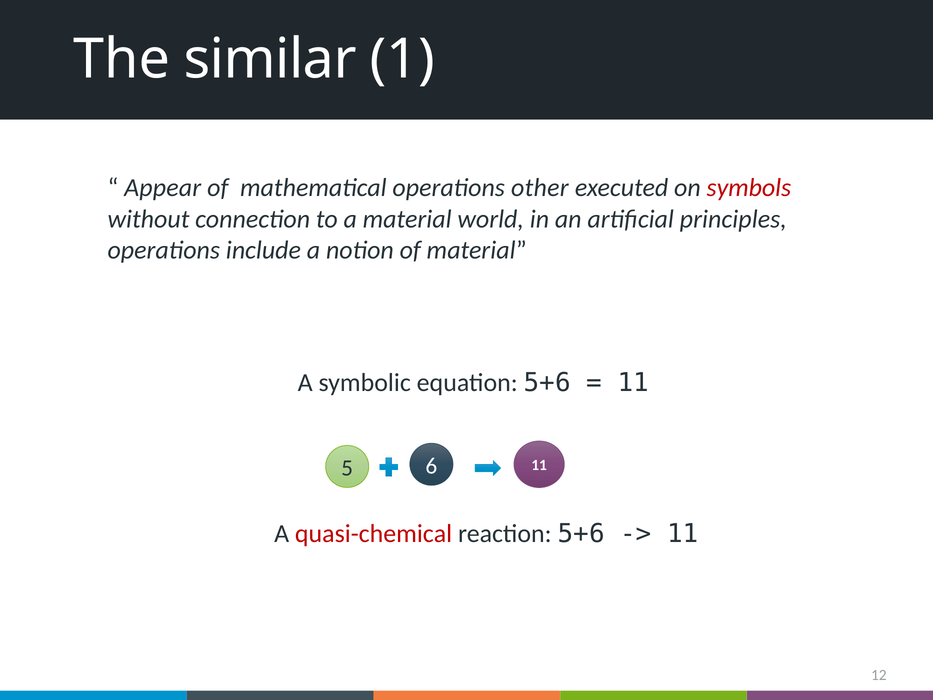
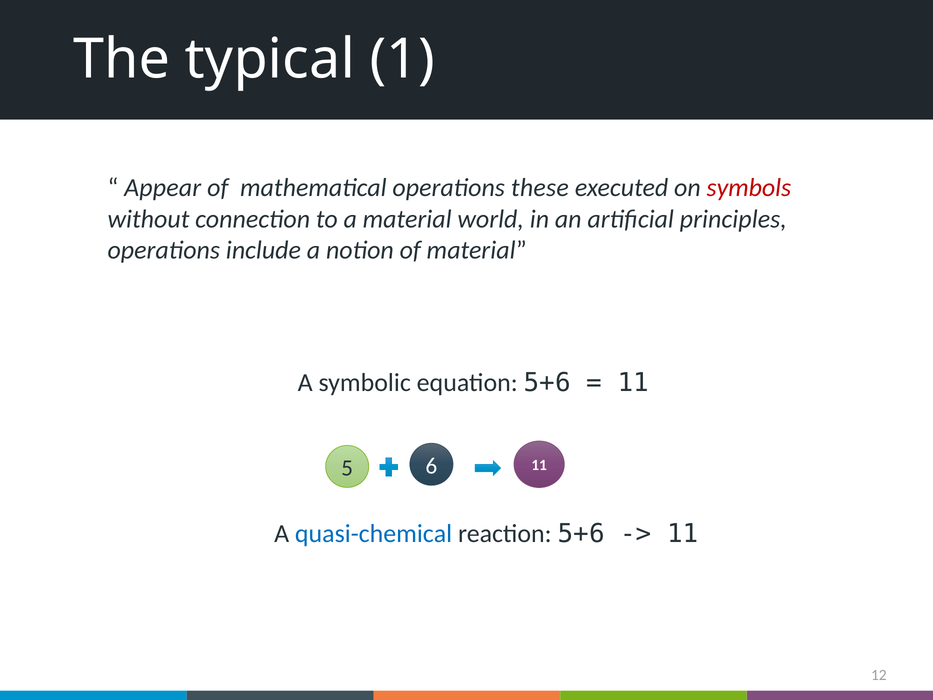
similar: similar -> typical (270, 59)
other: other -> these (540, 188)
quasi-chemical colour: red -> blue (374, 534)
